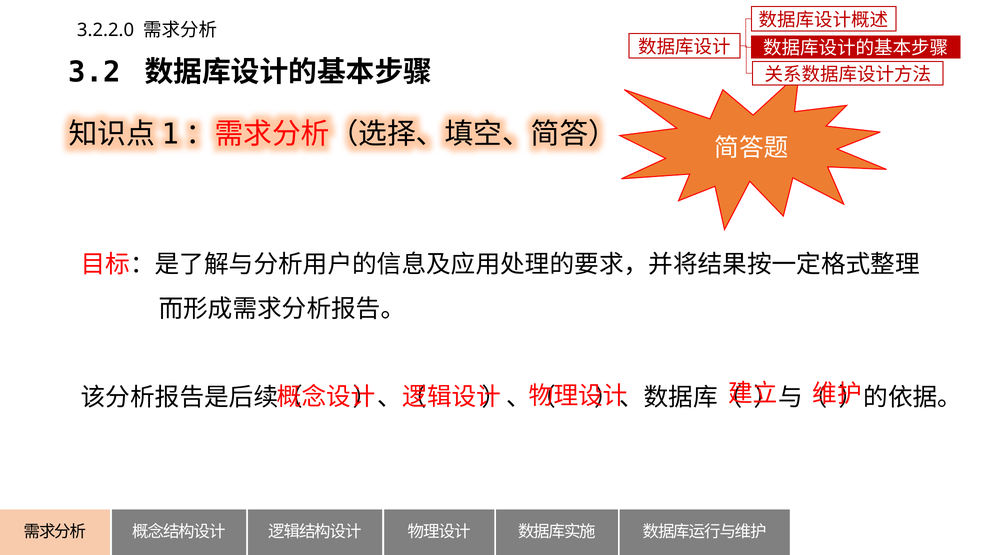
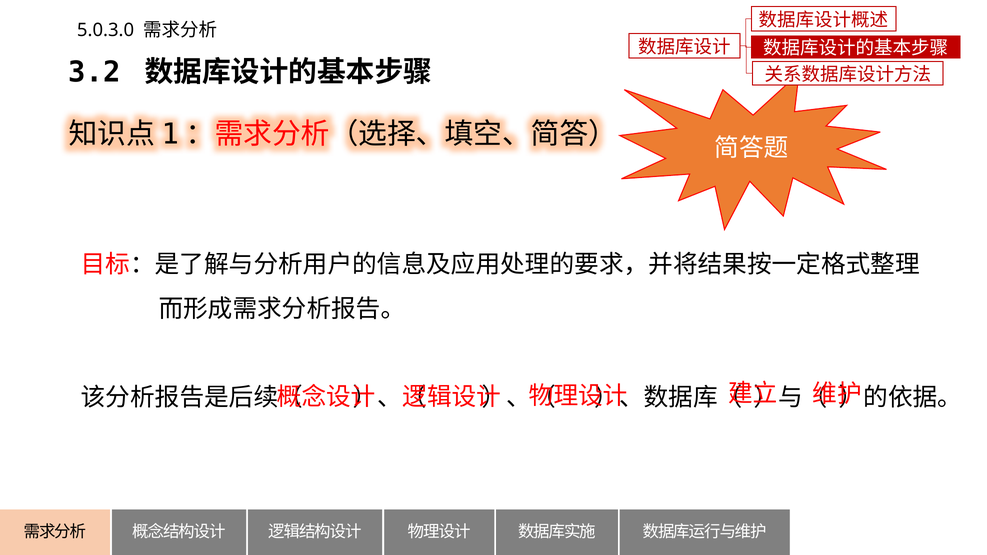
3.2.2.0: 3.2.2.0 -> 5.0.3.0 (106, 30)
